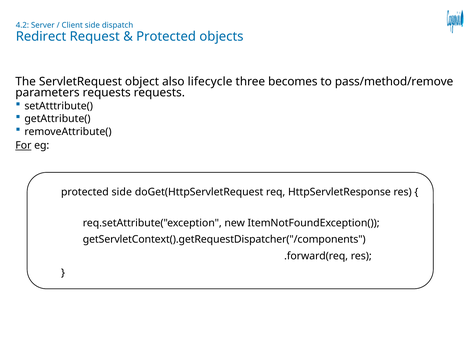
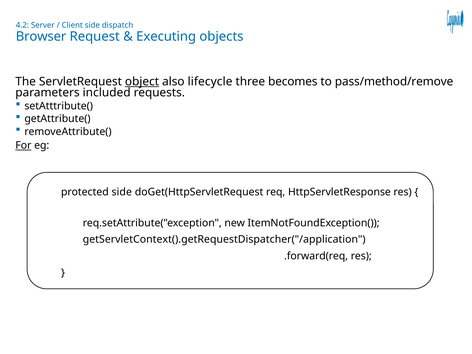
Redirect: Redirect -> Browser (41, 36)
Protected: Protected -> Executing (166, 36)
object underline: none -> present (142, 82)
parameters requests: requests -> included (107, 93)
getServletContext().getRequestDispatcher("/components: getServletContext().getRequestDispatcher("/components -> getServletContext().getRequestDispatcher("/application (224, 239)
